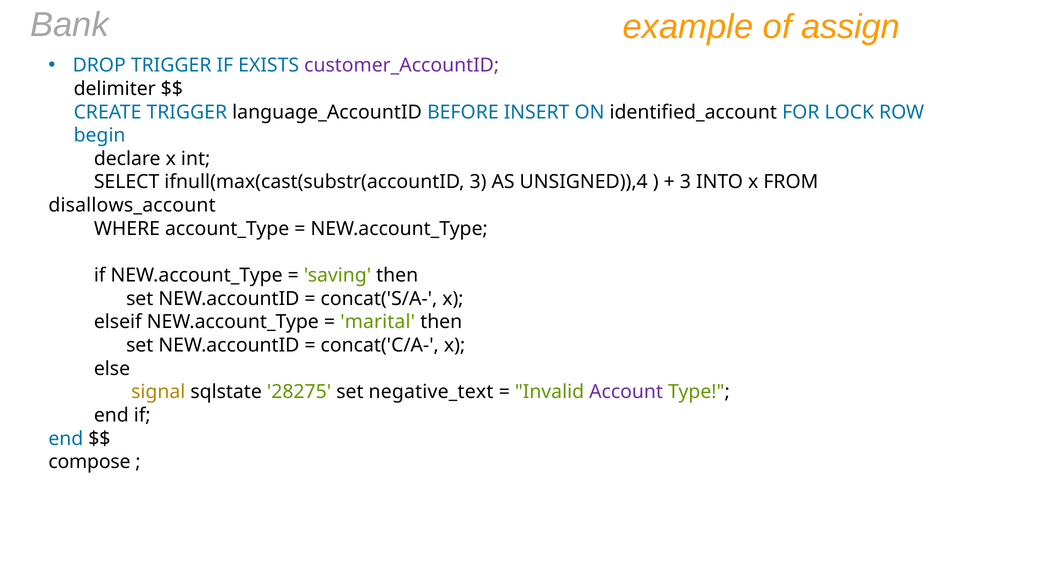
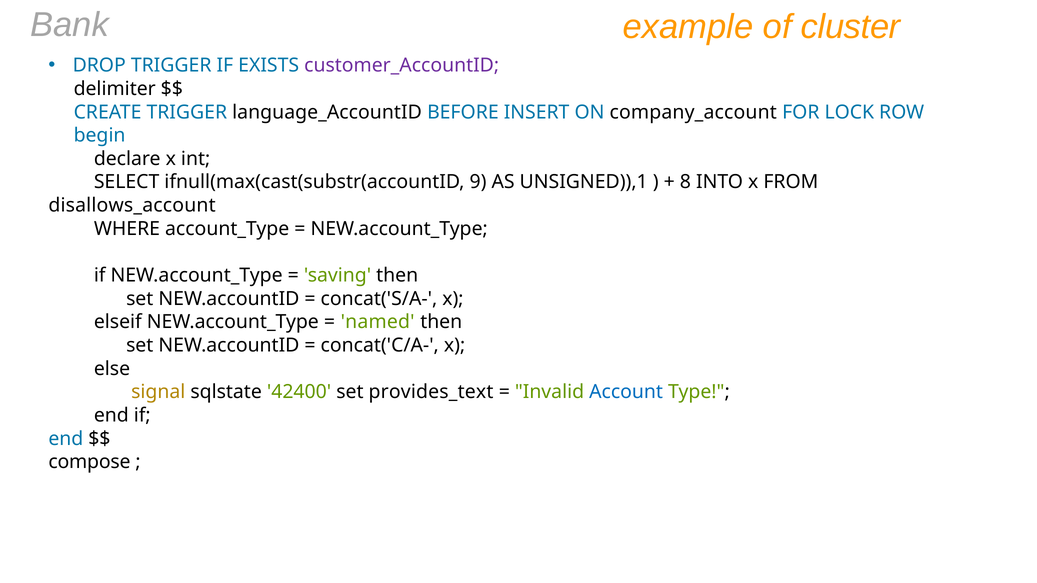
assign: assign -> cluster (851, 27)
identified_account: identified_account -> company_account (693, 112)
ifnull(max(cast(substr(accountID 3: 3 -> 9 (478, 182)
UNSIGNED)),4: UNSIGNED)),4 -> UNSIGNED)),1 (584, 182)
3: 3 -> 8 (685, 182)
marital: marital -> named (378, 322)
28275: 28275 -> 42400 (299, 392)
negative_text: negative_text -> provides_text (431, 392)
Account colour: purple -> blue (626, 392)
